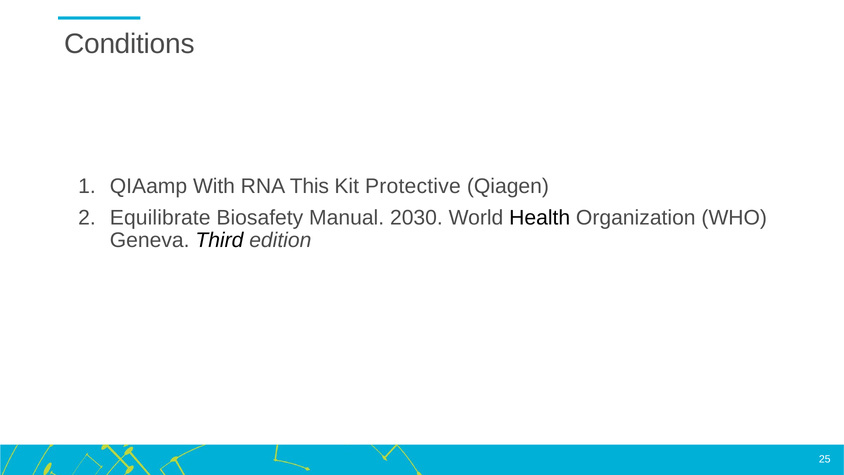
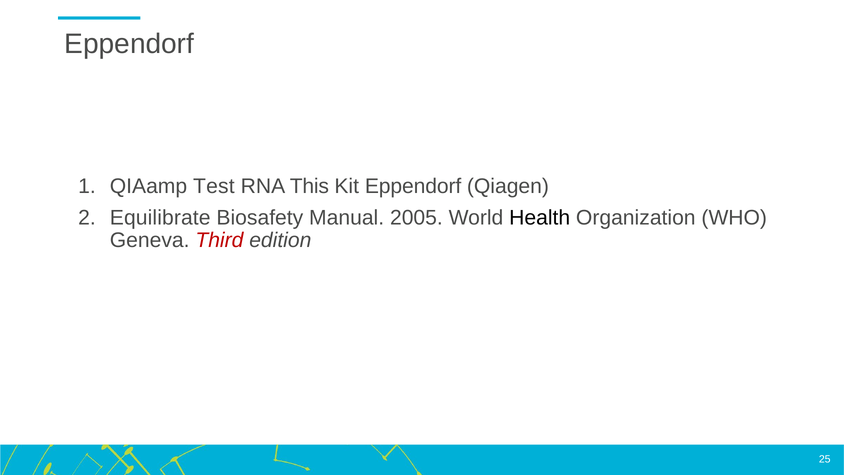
Conditions: Conditions -> Eppendorf (129, 44)
With: With -> Test (214, 186)
Kit Protective: Protective -> Eppendorf (413, 186)
2030: 2030 -> 2005 (416, 218)
Third colour: black -> red (219, 240)
